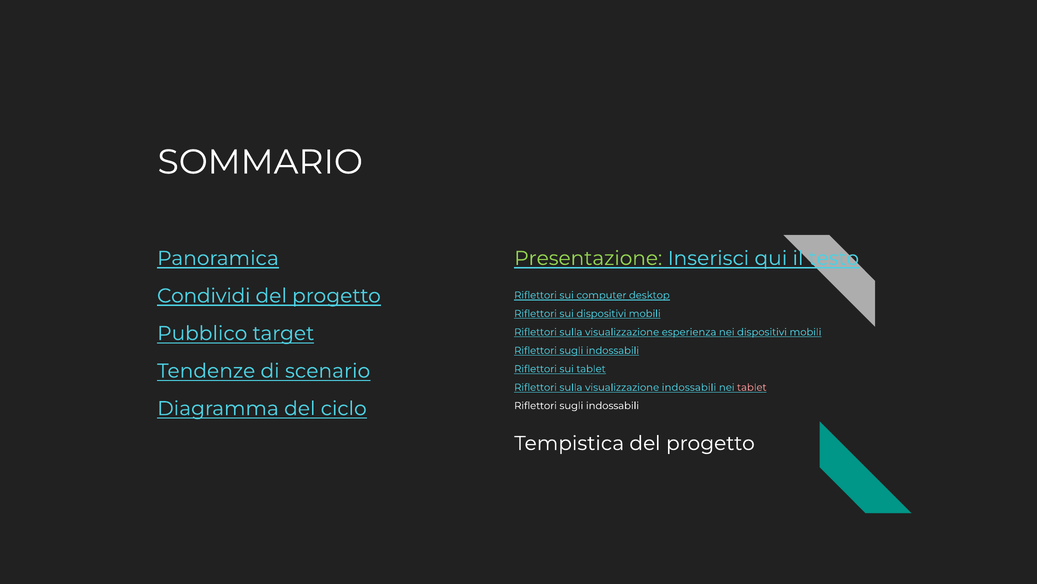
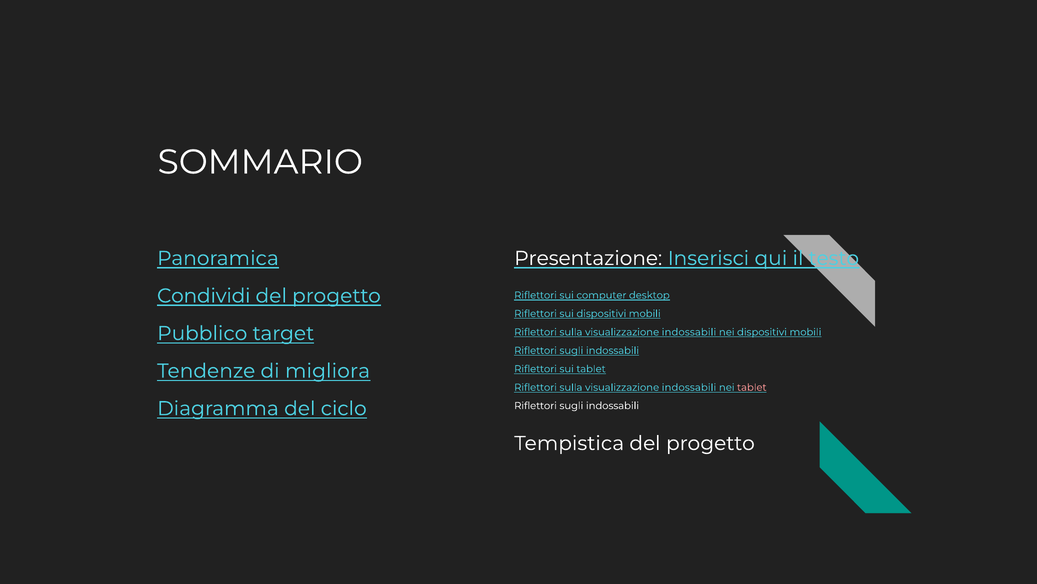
Presentazione colour: light green -> white (588, 258)
esperienza: esperienza -> indossabili (689, 332)
scenario: scenario -> migliora (328, 371)
